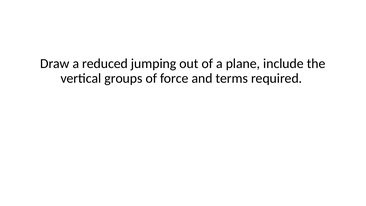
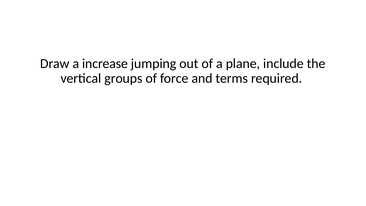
reduced: reduced -> increase (105, 64)
